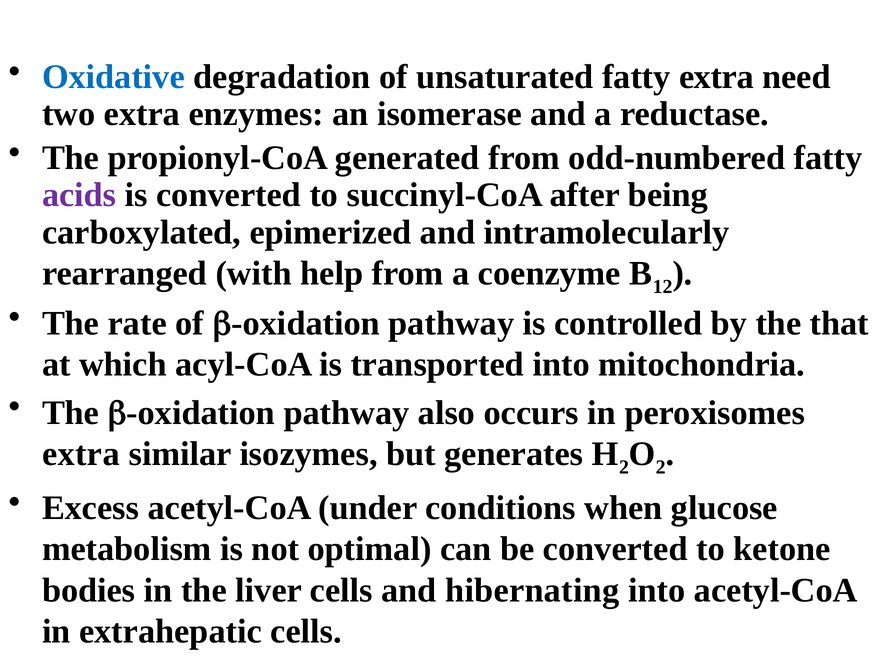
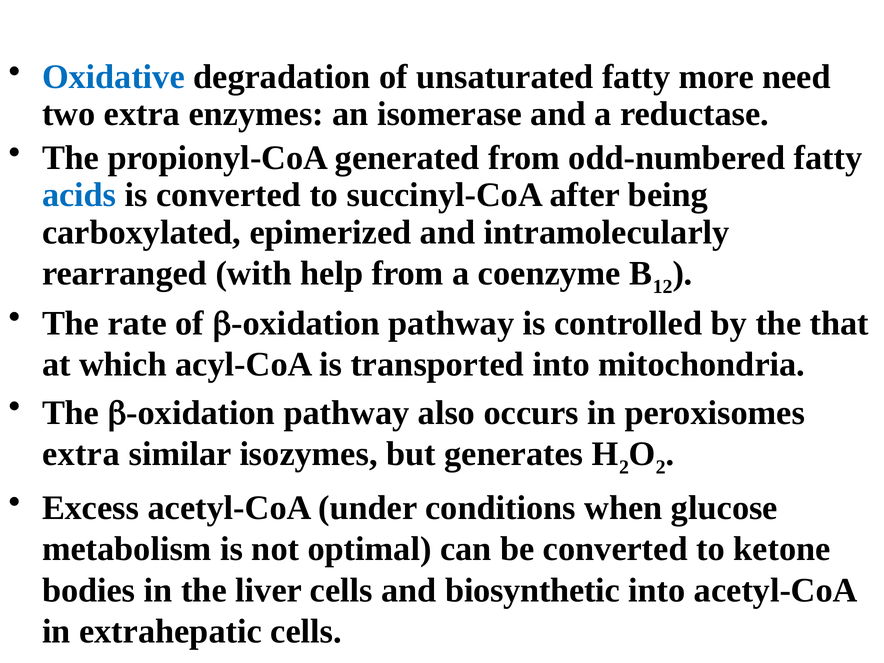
fatty extra: extra -> more (716, 77)
acids colour: purple -> blue (79, 195)
hibernating: hibernating -> biosynthetic (533, 590)
